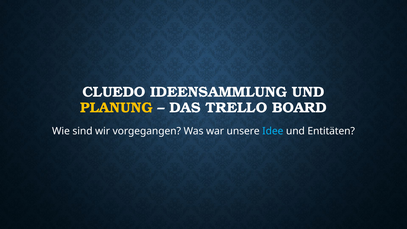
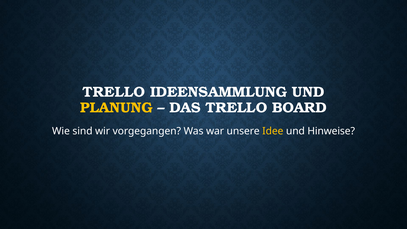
CLUEDO: CLUEDO -> TRELLO (114, 92)
Idee colour: light blue -> yellow (273, 131)
Entitäten: Entitäten -> Hinweise (331, 131)
